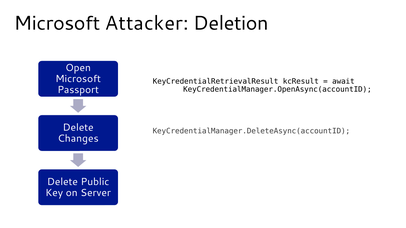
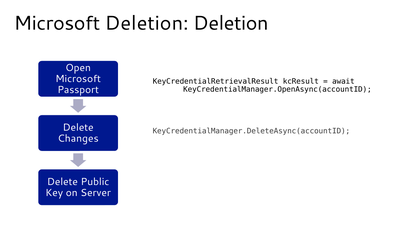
Microsoft Attacker: Attacker -> Deletion (147, 23)
